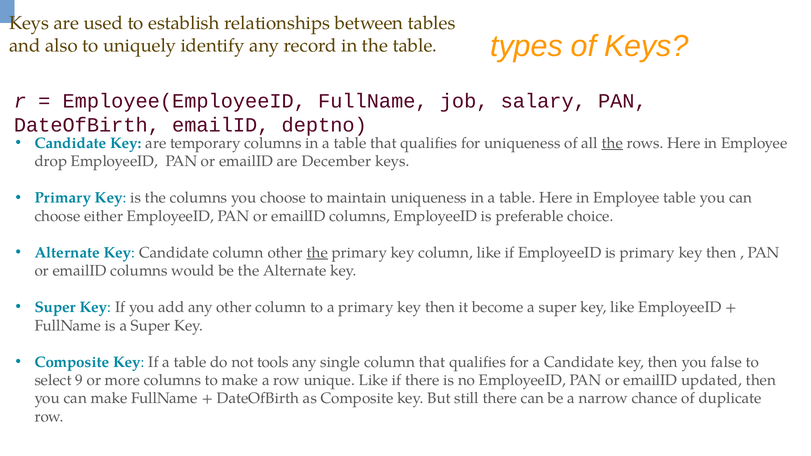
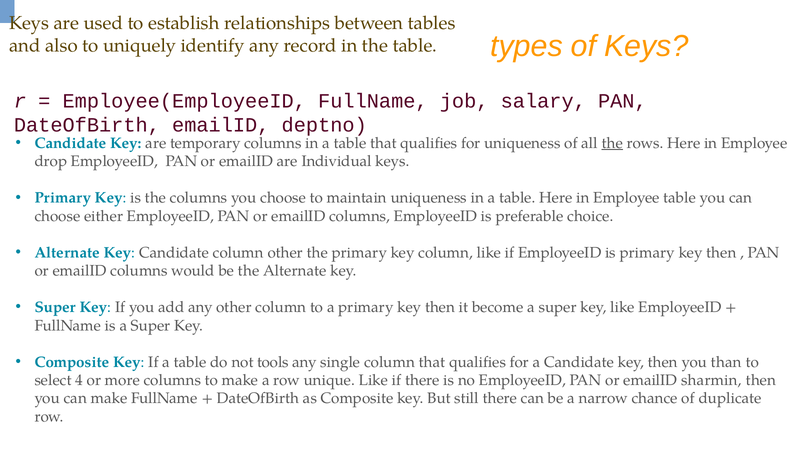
December: December -> Individual (337, 161)
the underline: present -> none (317, 253)
false: false -> than (726, 362)
9: 9 -> 4 (79, 380)
updated: updated -> sharmin (712, 380)
